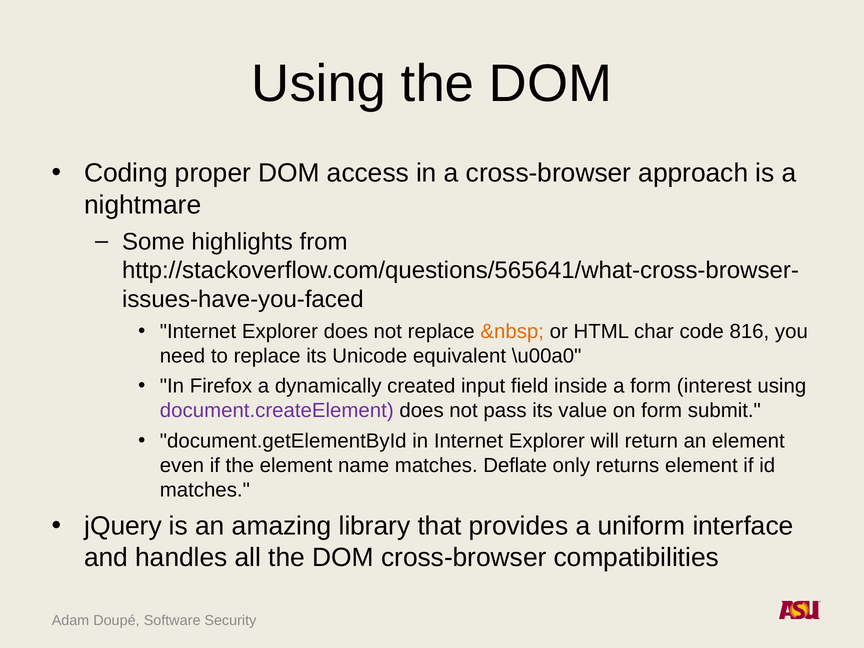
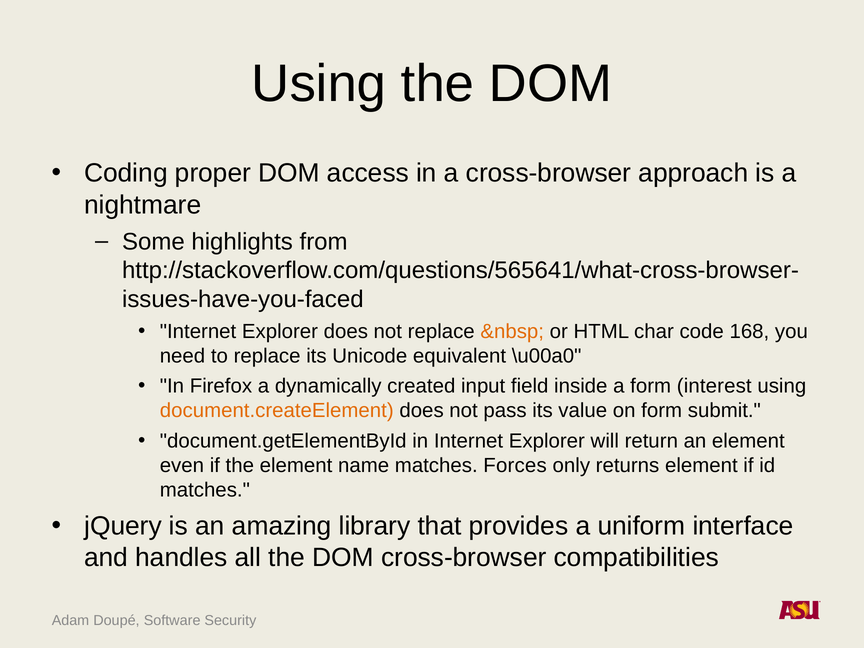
816: 816 -> 168 (749, 331)
document.createElement colour: purple -> orange (277, 411)
Deflate: Deflate -> Forces (515, 465)
